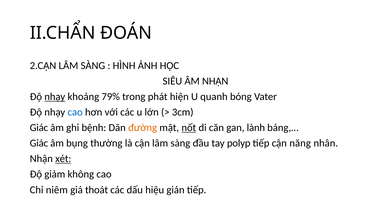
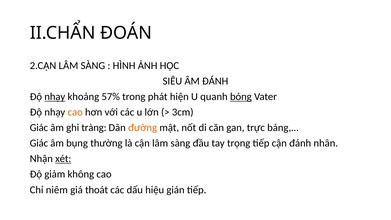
ÂM NHẬN: NHẬN -> ĐÁNH (215, 81)
79%: 79% -> 57% (111, 97)
bóng underline: none -> present (241, 97)
cao colour: blue -> orange (75, 112)
bệnh: bệnh -> tràng (94, 128)
nốt underline: present -> none (189, 128)
lành: lành -> trực (256, 128)
polyp: polyp -> trọng (239, 143)
cận năng: năng -> đánh (300, 143)
